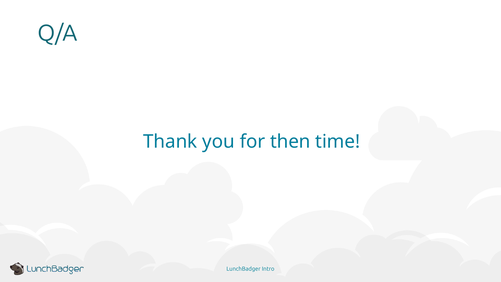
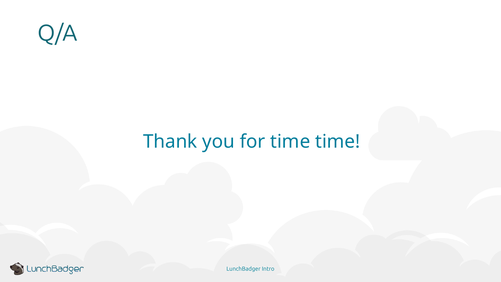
for then: then -> time (290, 141)
